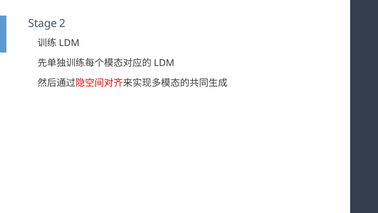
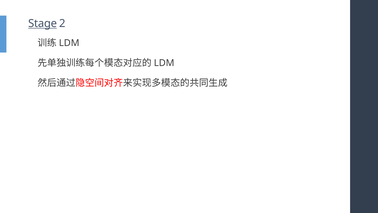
Stage underline: none -> present (43, 23)
